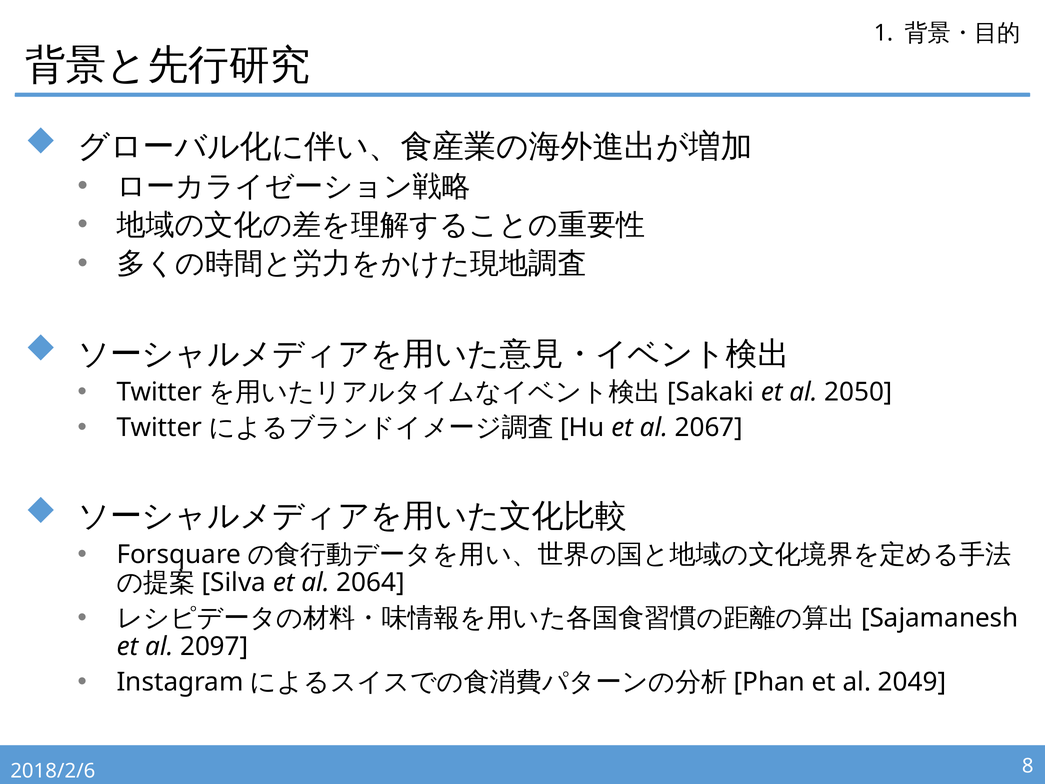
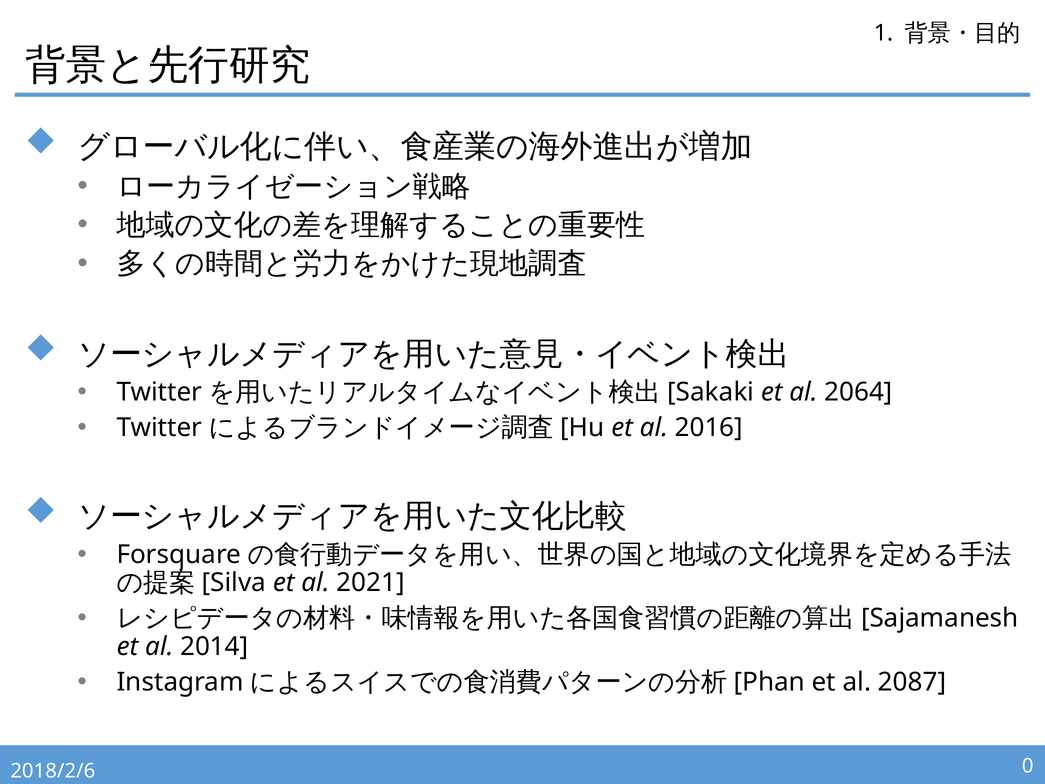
2050: 2050 -> 2064 (858, 392)
2067: 2067 -> 2016 (709, 427)
2064: 2064 -> 2021 (370, 583)
2097: 2097 -> 2014 (214, 646)
2049: 2049 -> 2087 (912, 682)
8: 8 -> 0 (1028, 766)
